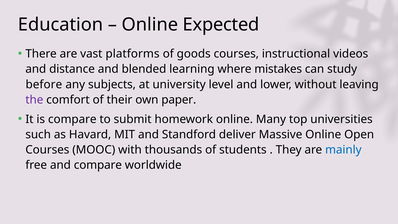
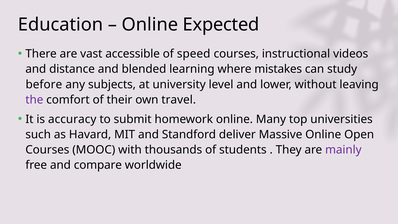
platforms: platforms -> accessible (133, 54)
goods: goods -> speed (194, 54)
paper: paper -> travel (179, 100)
is compare: compare -> accuracy (72, 119)
mainly colour: blue -> purple (343, 150)
